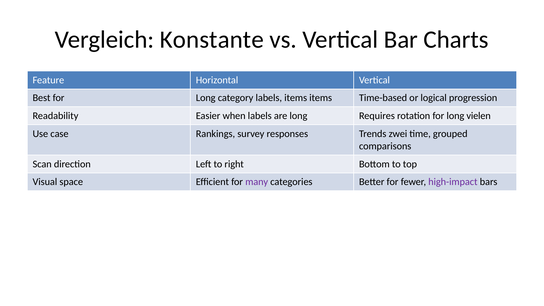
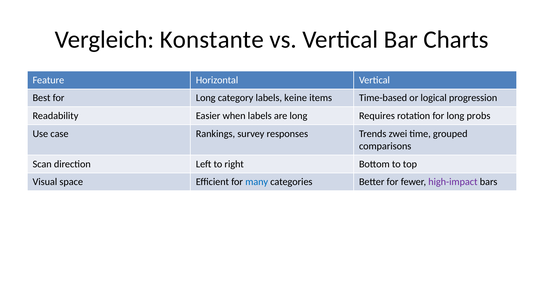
labels items: items -> keine (296, 98)
vielen: vielen -> probs (478, 116)
many colour: purple -> blue (257, 182)
